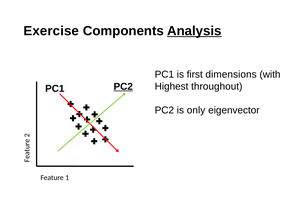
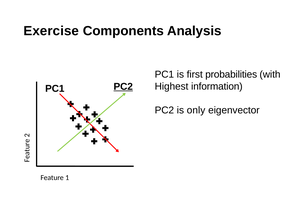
Analysis underline: present -> none (194, 31)
dimensions: dimensions -> probabilities (231, 74)
throughout: throughout -> information (217, 86)
